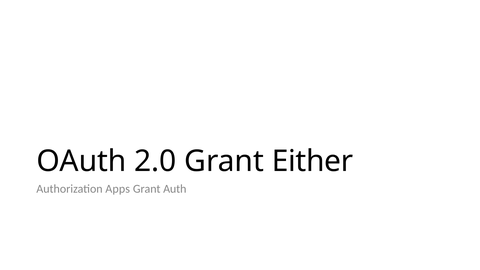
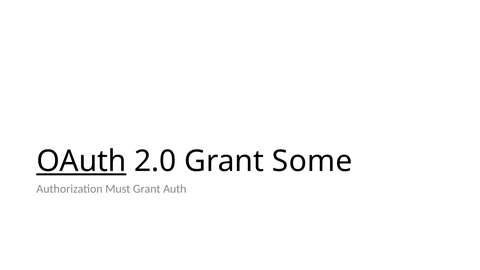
OAuth underline: none -> present (81, 161)
Either: Either -> Some (312, 161)
Apps: Apps -> Must (118, 189)
